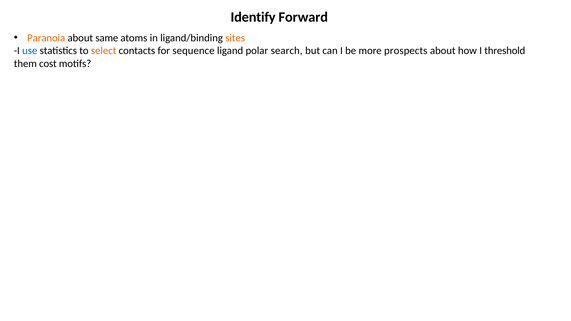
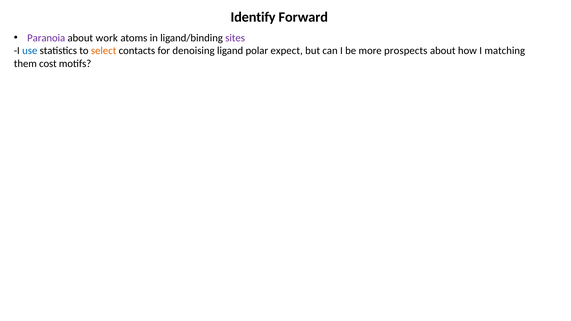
Paranoia colour: orange -> purple (46, 38)
same: same -> work (107, 38)
sites colour: orange -> purple (235, 38)
sequence: sequence -> denoising (194, 51)
search: search -> expect (287, 51)
threshold: threshold -> matching (505, 51)
